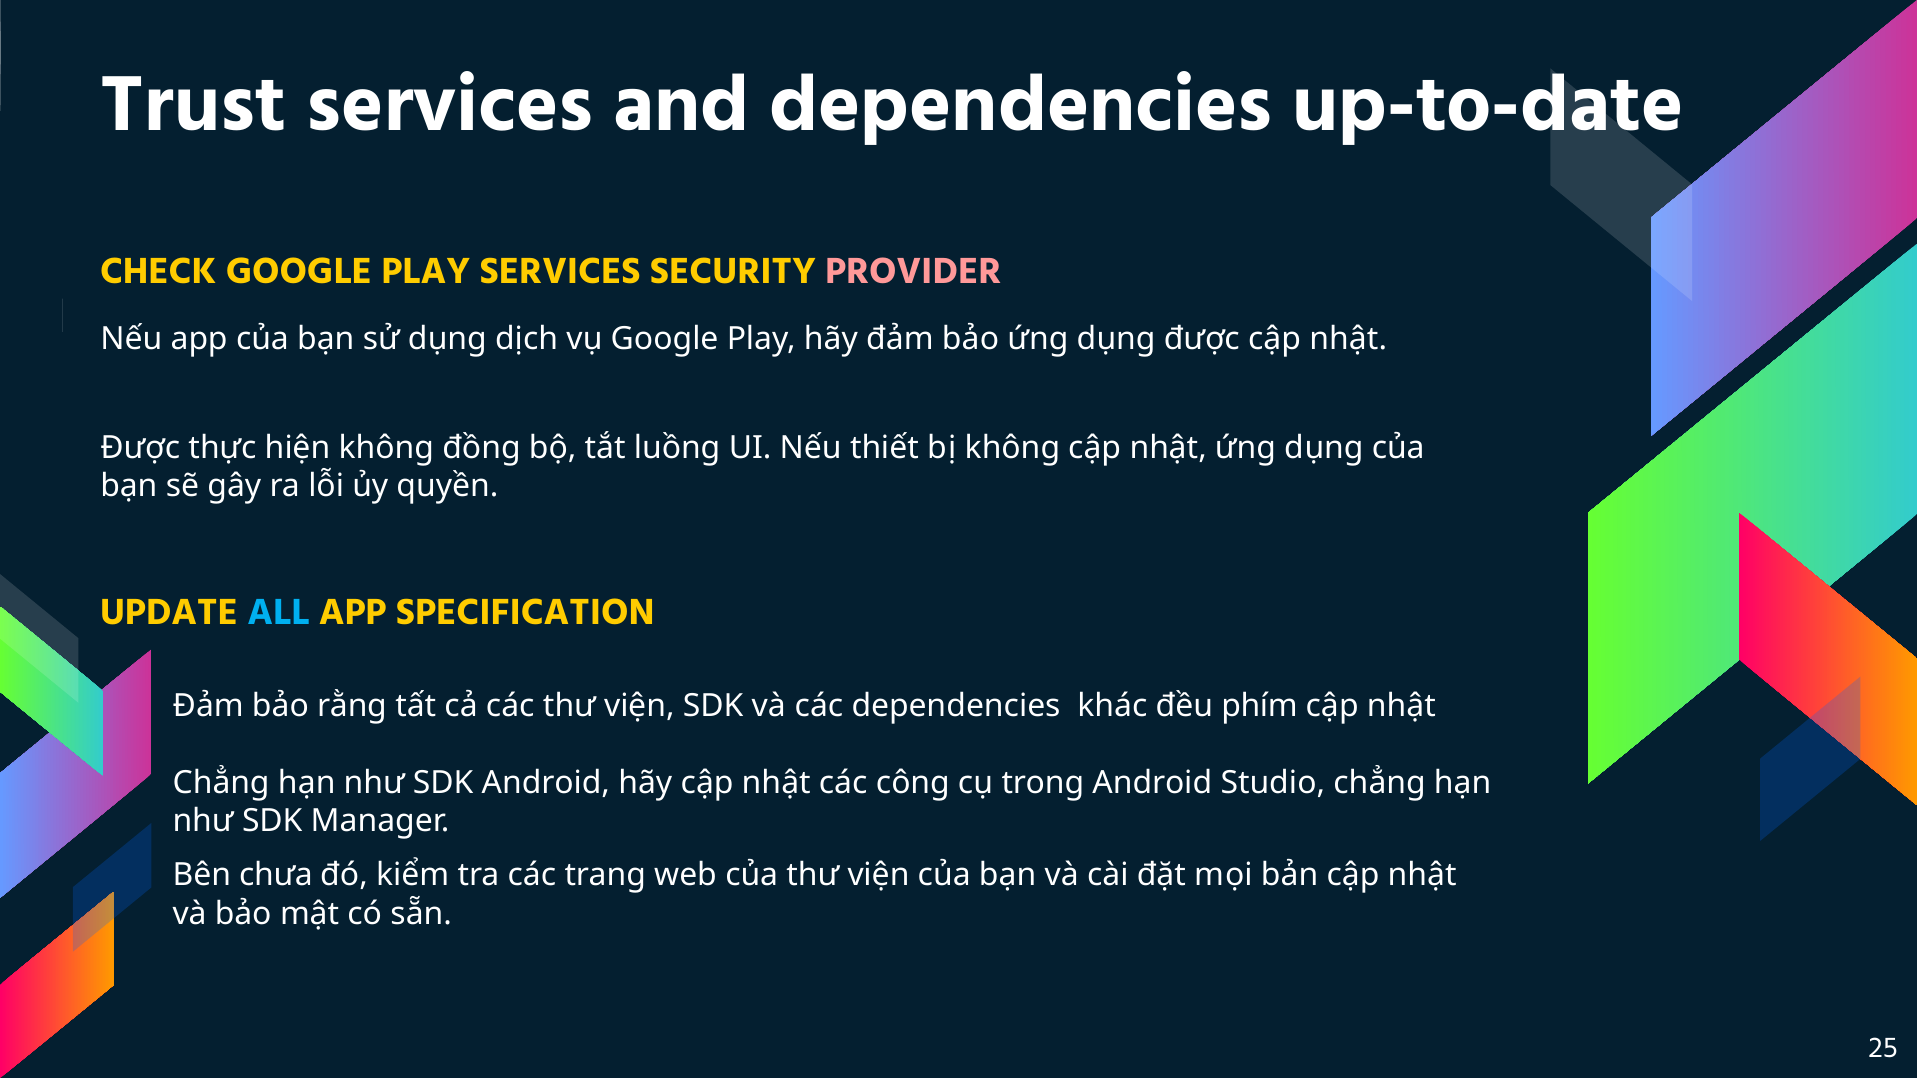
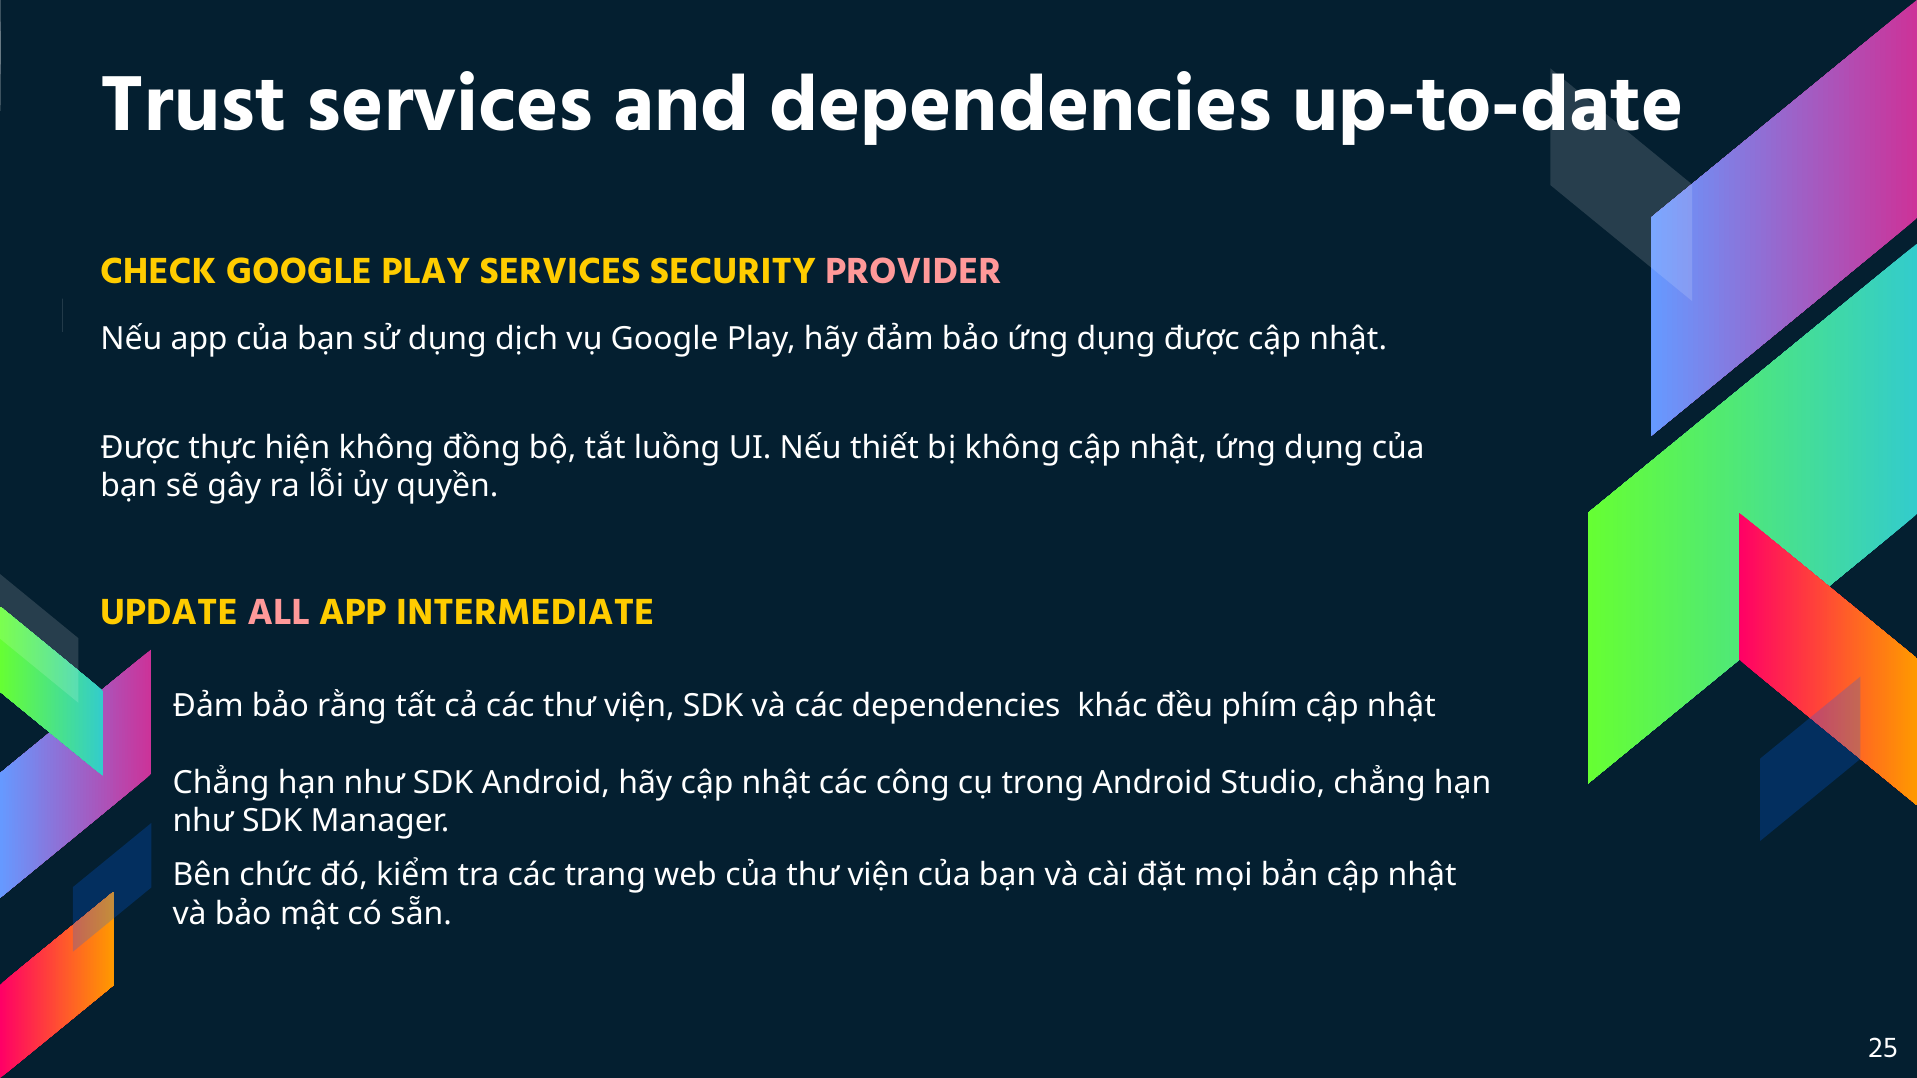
ALL colour: light blue -> pink (278, 612)
SPECIFICATION: SPECIFICATION -> INTERMEDIATE (525, 612)
chưa: chưa -> chức (276, 876)
